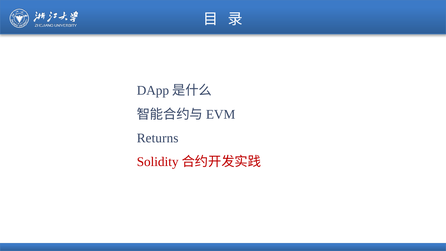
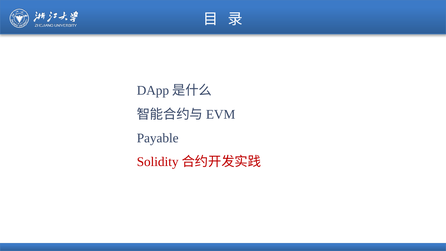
Returns: Returns -> Payable (158, 138)
